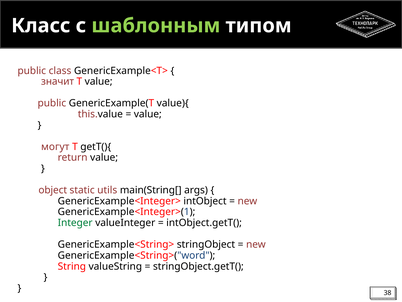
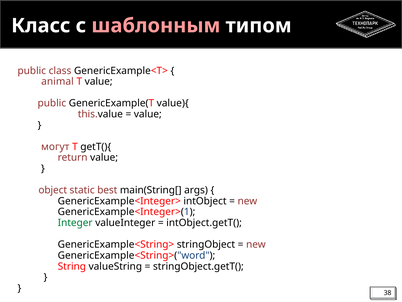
шаблонным colour: light green -> pink (156, 26)
значит: значит -> animal (57, 81)
utils: utils -> best (107, 190)
